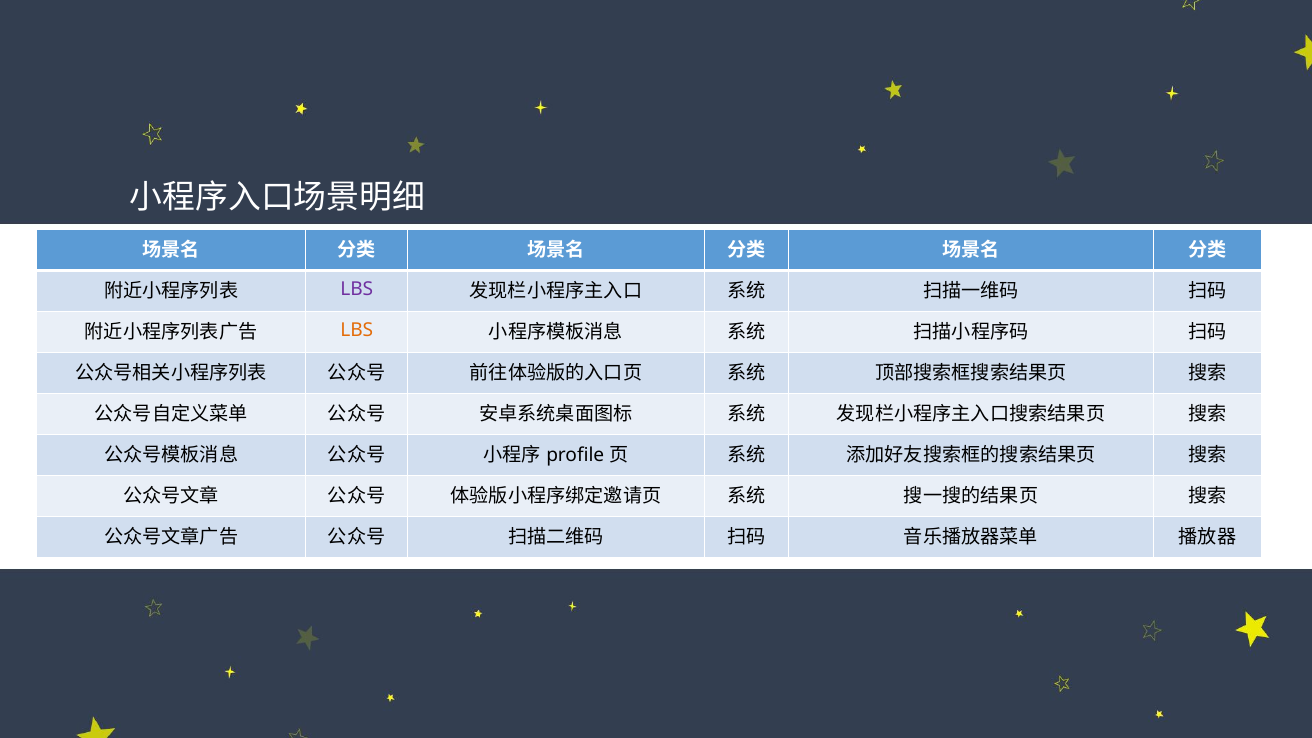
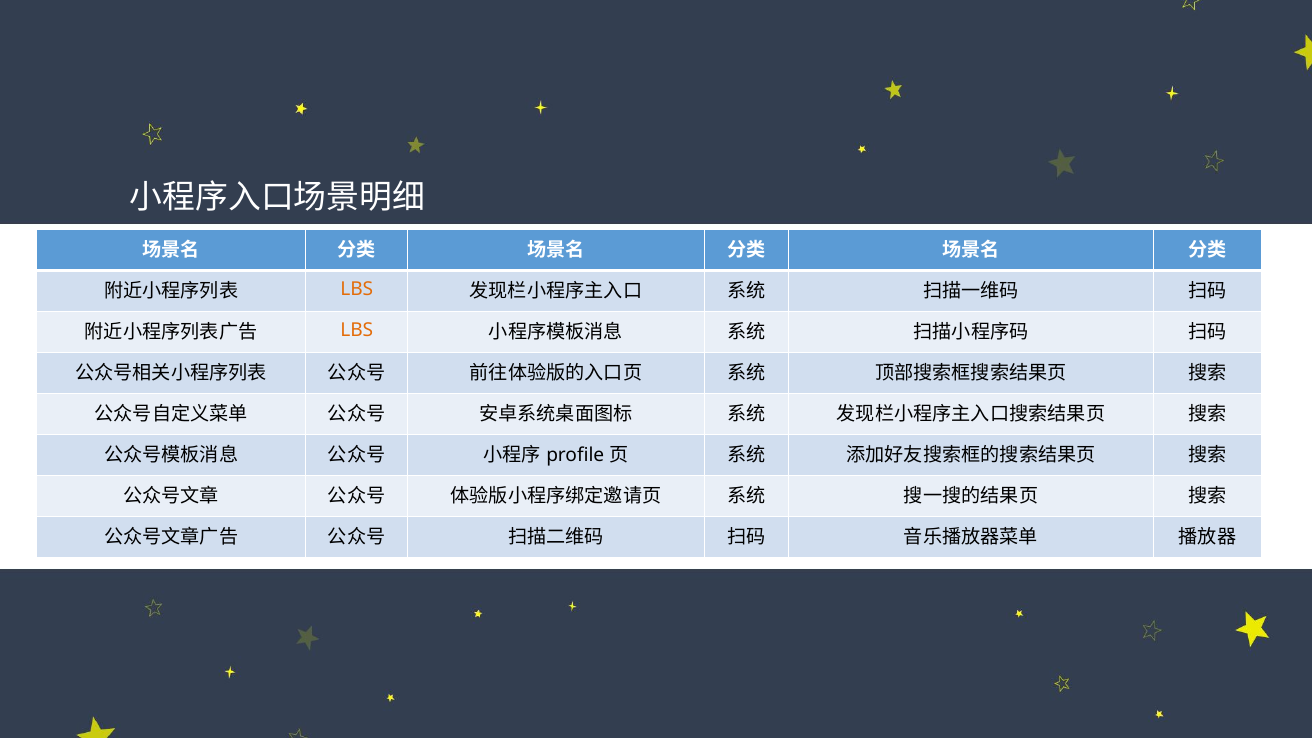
LBS colour: purple -> orange (357, 289)
